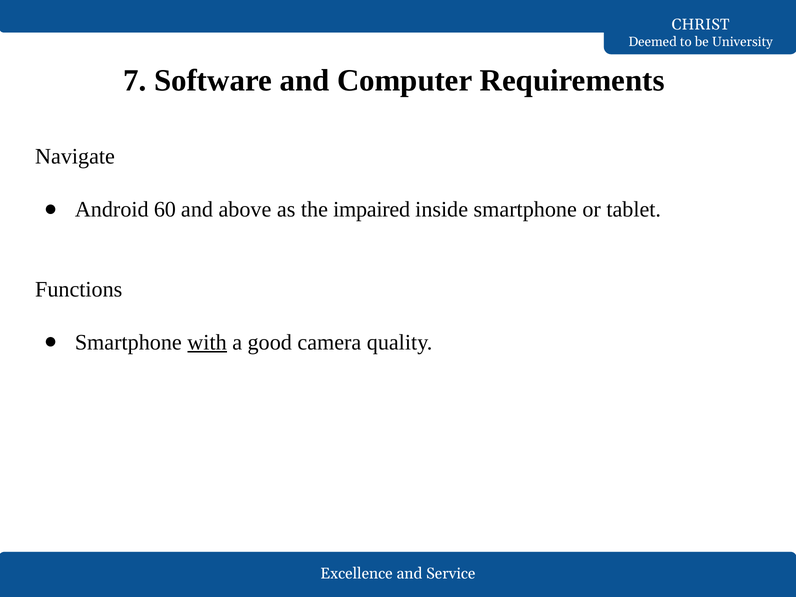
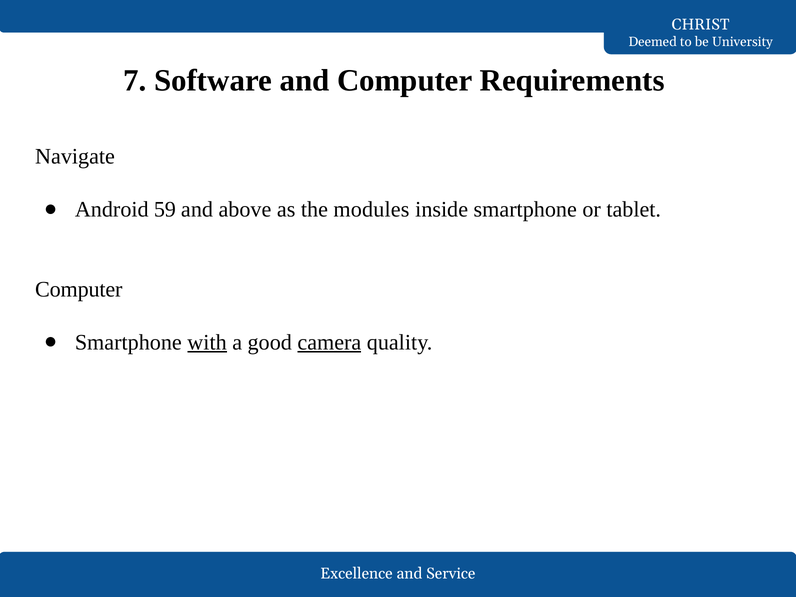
60: 60 -> 59 (165, 210)
impaired: impaired -> modules (371, 210)
Functions: Functions -> Computer (79, 289)
camera underline: none -> present (329, 342)
